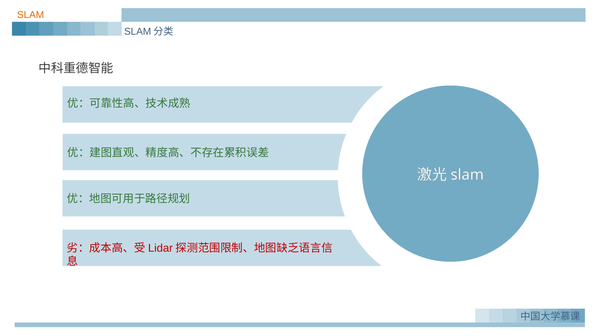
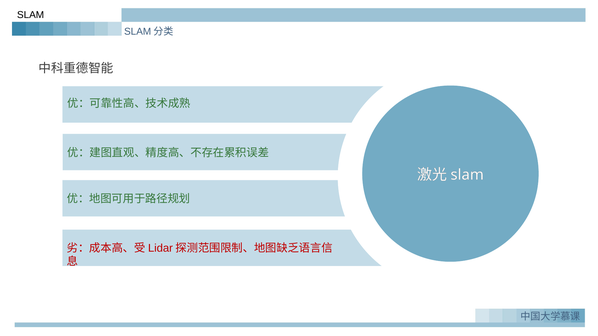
SLAM colour: orange -> black (31, 15)
